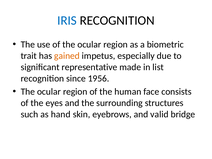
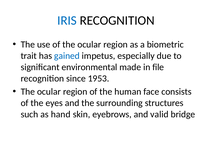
gained colour: orange -> blue (67, 56)
representative: representative -> environmental (89, 67)
list: list -> file (158, 67)
1956: 1956 -> 1953 (99, 78)
